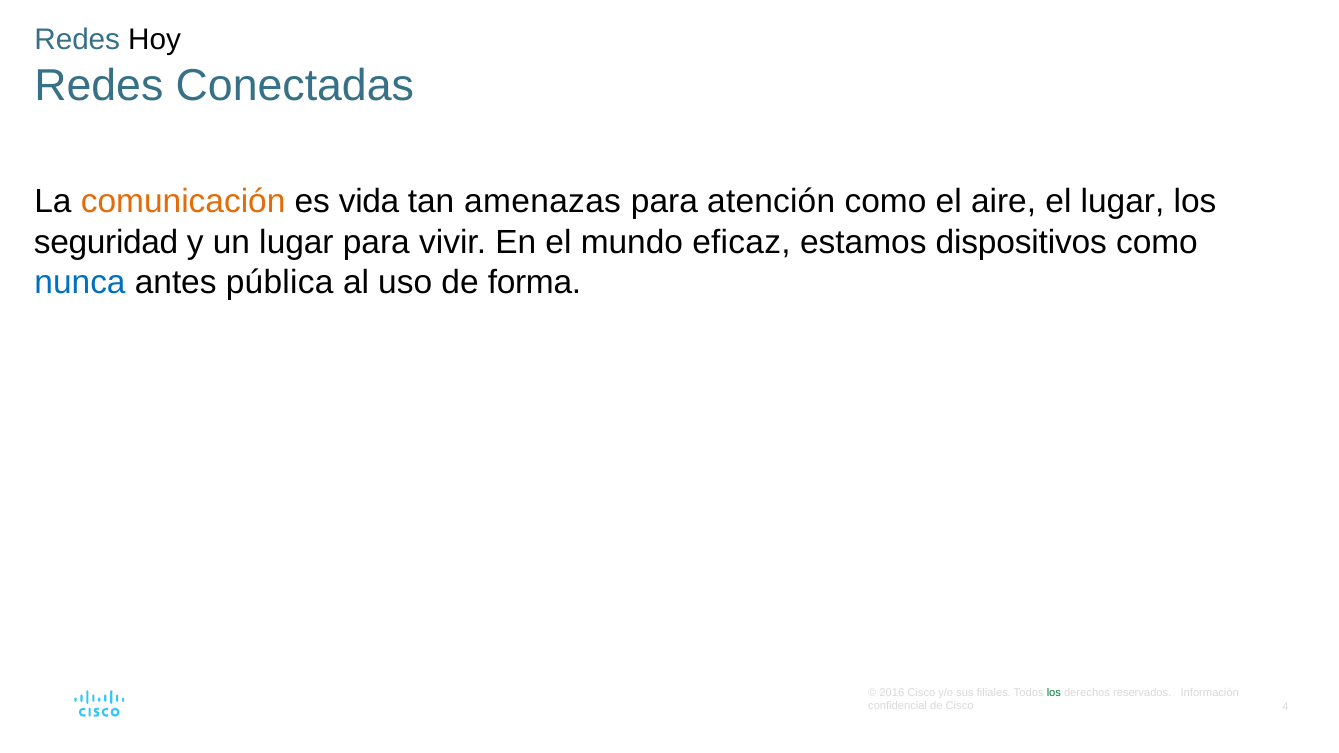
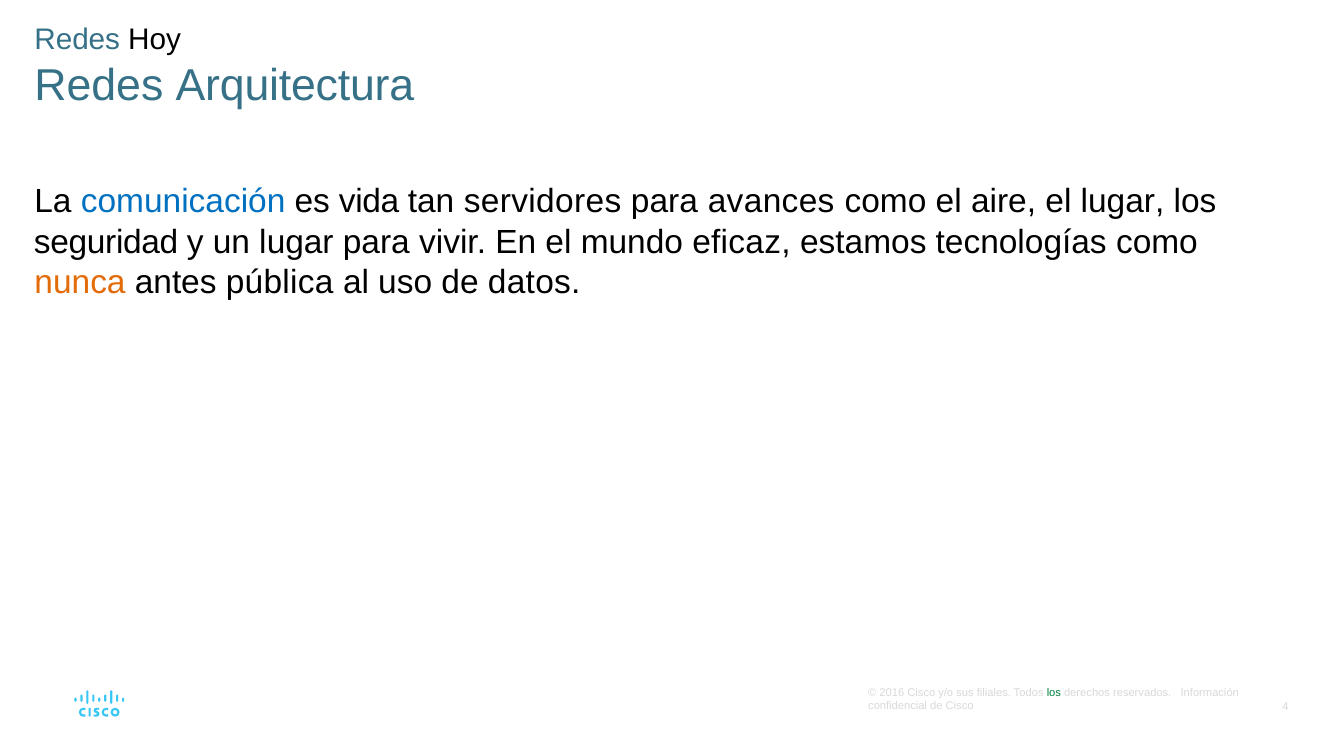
Conectadas: Conectadas -> Arquitectura (295, 86)
comunicación colour: orange -> blue (183, 202)
amenazas: amenazas -> servidores (543, 202)
atención: atención -> avances (771, 202)
dispositivos: dispositivos -> tecnologías (1021, 242)
nunca colour: blue -> orange (80, 282)
forma: forma -> datos (534, 282)
